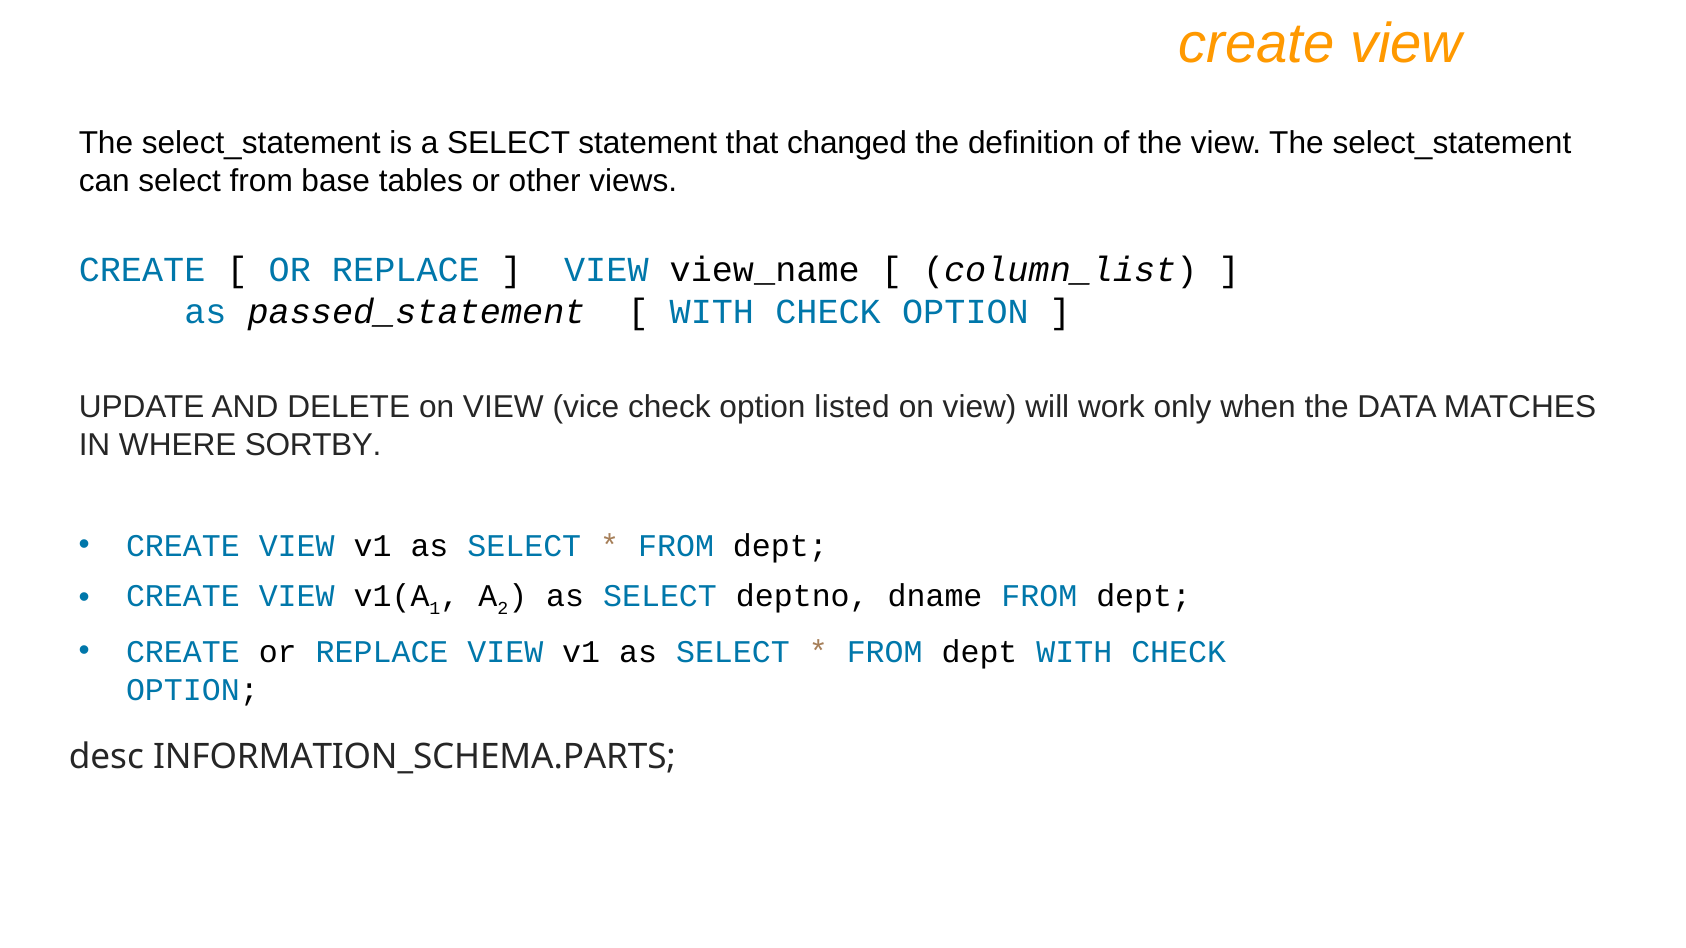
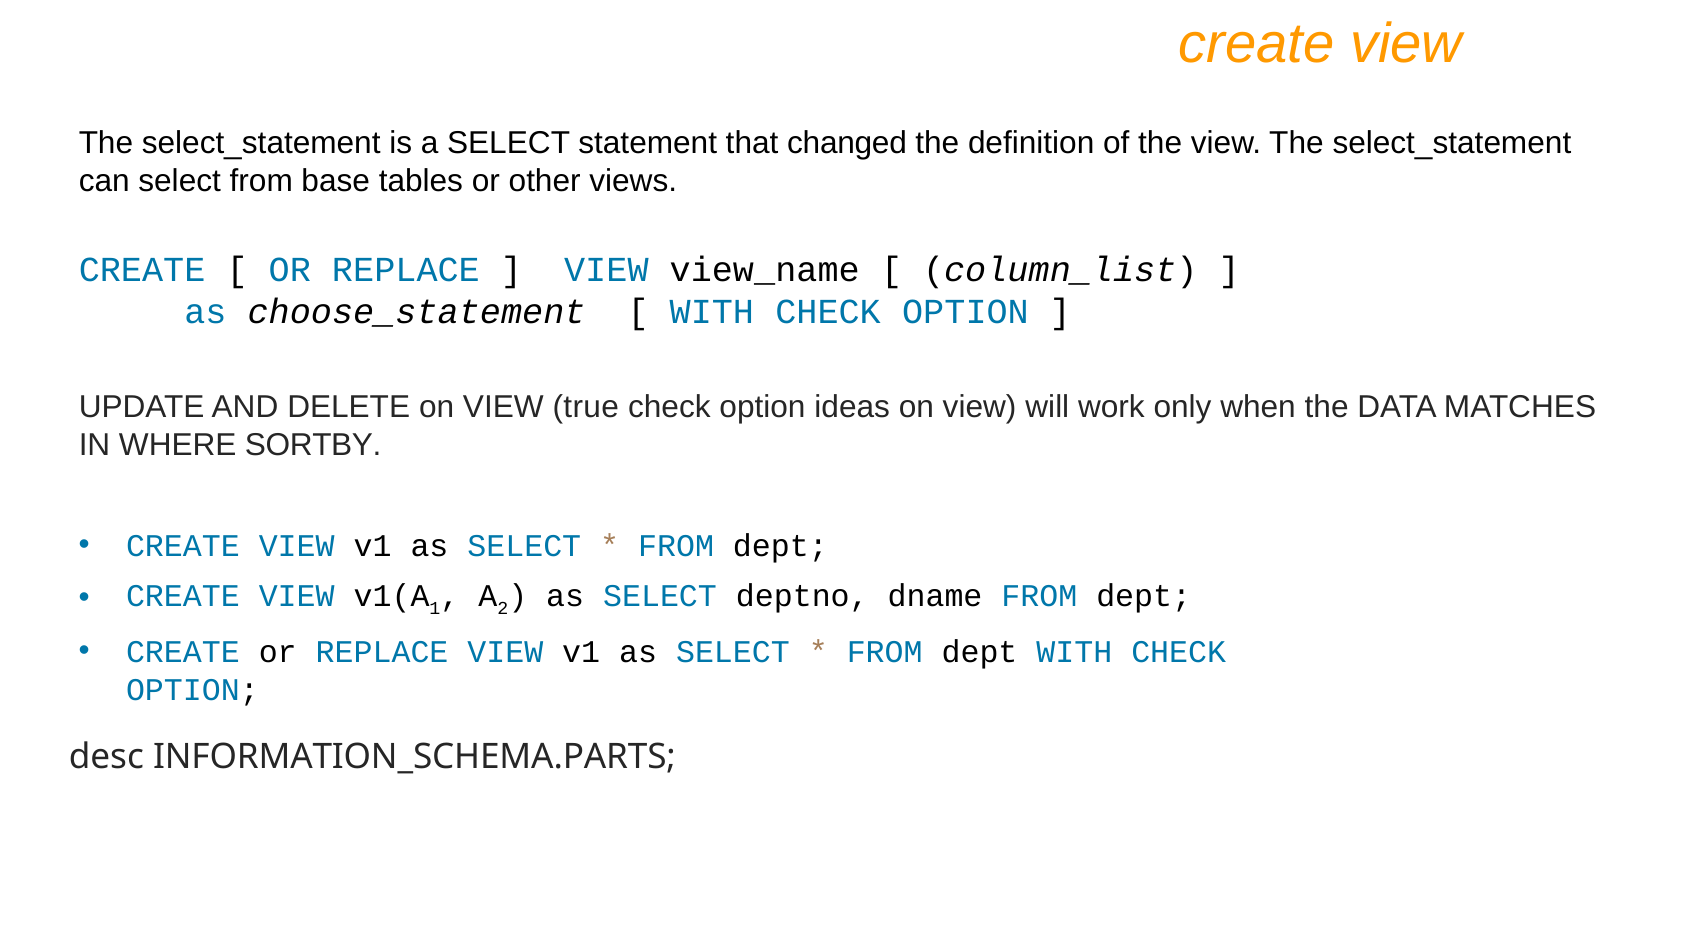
passed_statement: passed_statement -> choose_statement (417, 312)
vice: vice -> true (586, 407)
listed: listed -> ideas (852, 407)
